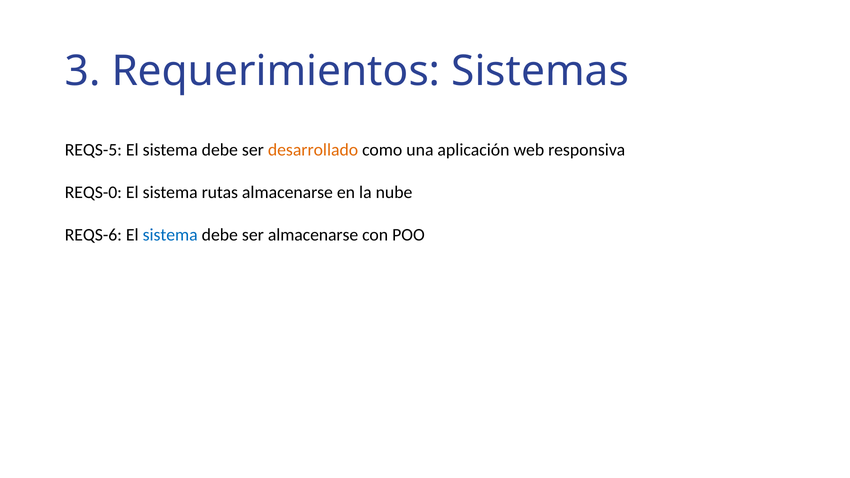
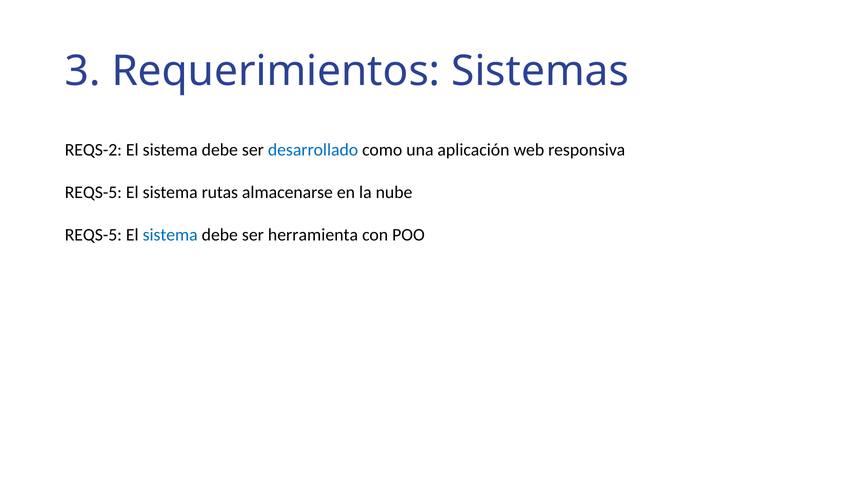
REQS-5: REQS-5 -> REQS-2 (93, 150)
desarrollado colour: orange -> blue (313, 150)
REQS-0: REQS-0 -> REQS-5 (93, 192)
REQS-6: REQS-6 -> REQS-5 (93, 235)
ser almacenarse: almacenarse -> herramienta (313, 235)
